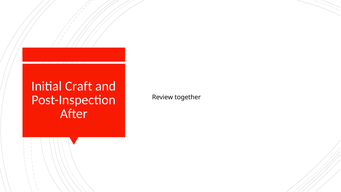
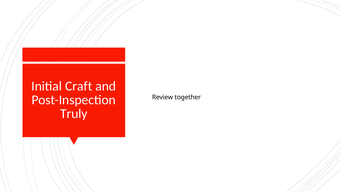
After: After -> Truly (74, 114)
